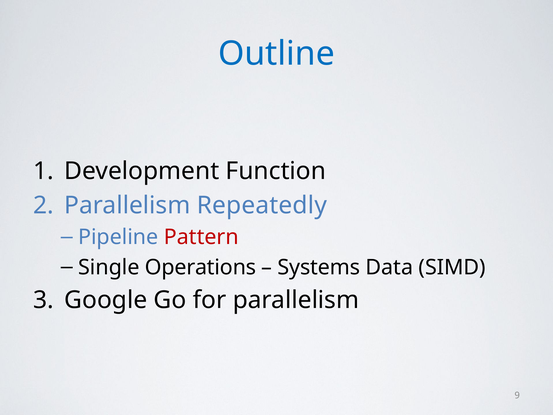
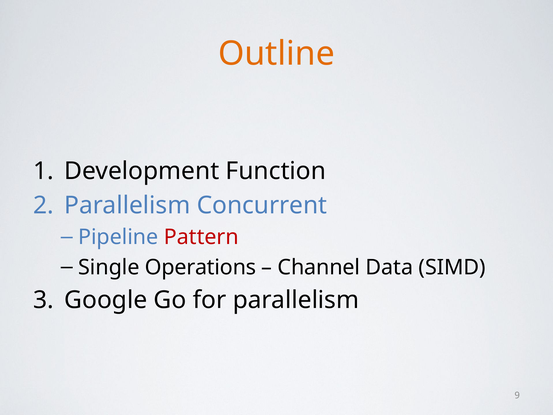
Outline colour: blue -> orange (276, 54)
Repeatedly: Repeatedly -> Concurrent (262, 205)
Systems: Systems -> Channel (319, 267)
